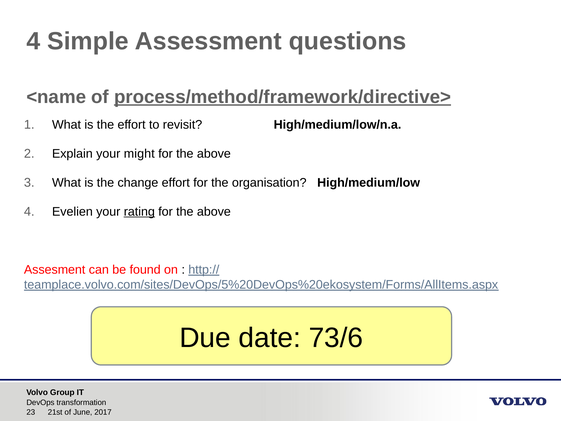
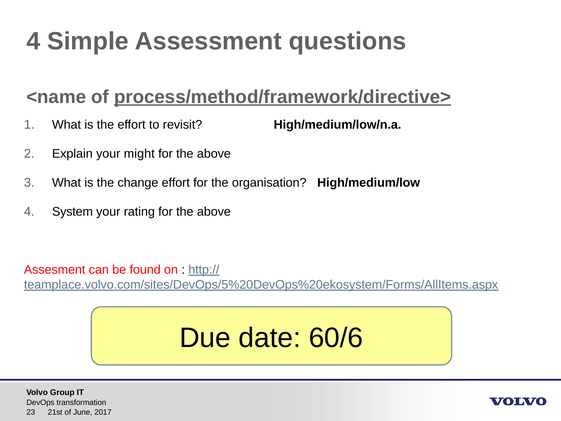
Evelien: Evelien -> System (72, 212)
rating underline: present -> none (139, 212)
73/6: 73/6 -> 60/6 (336, 338)
